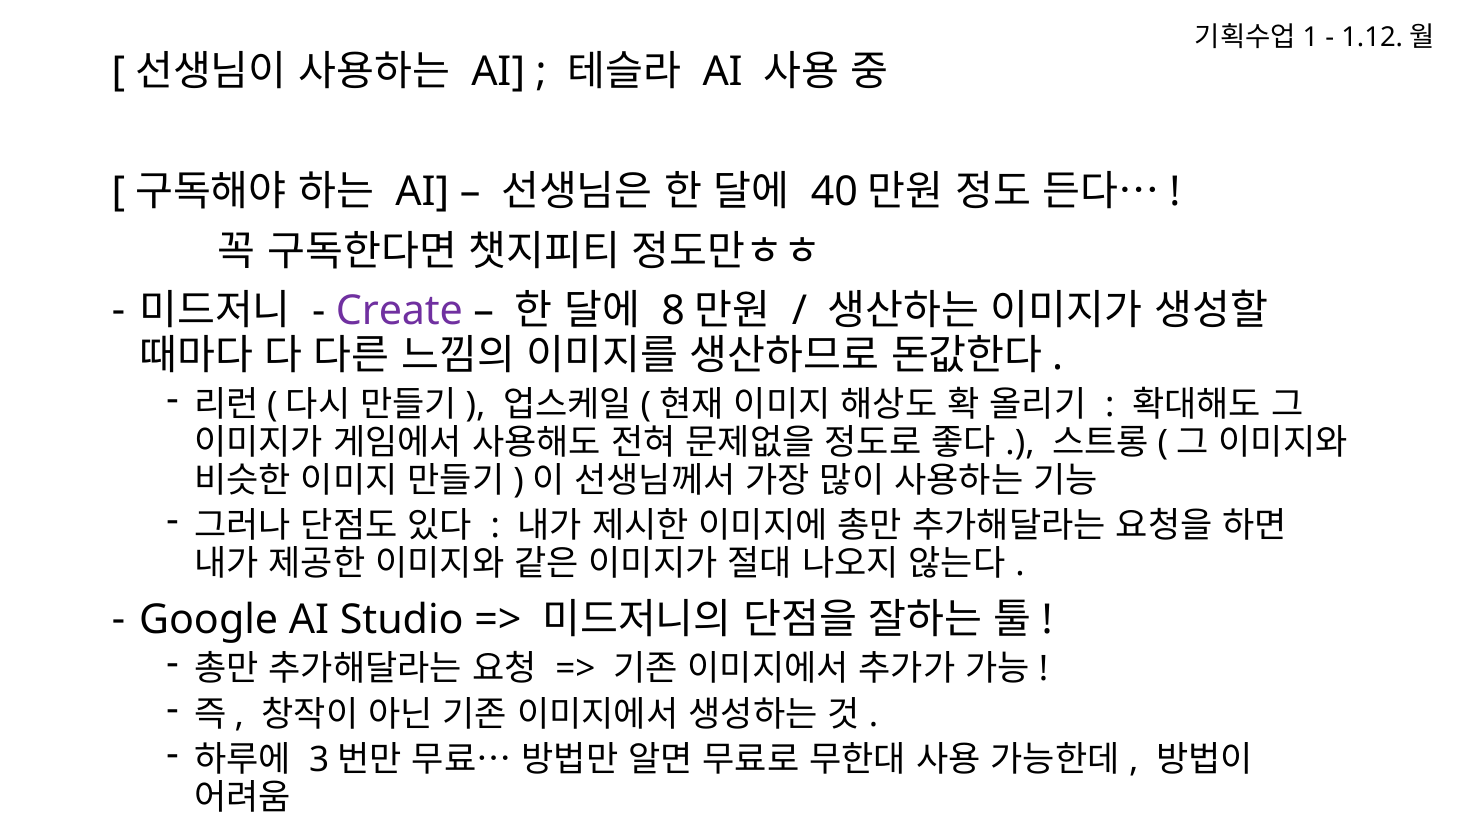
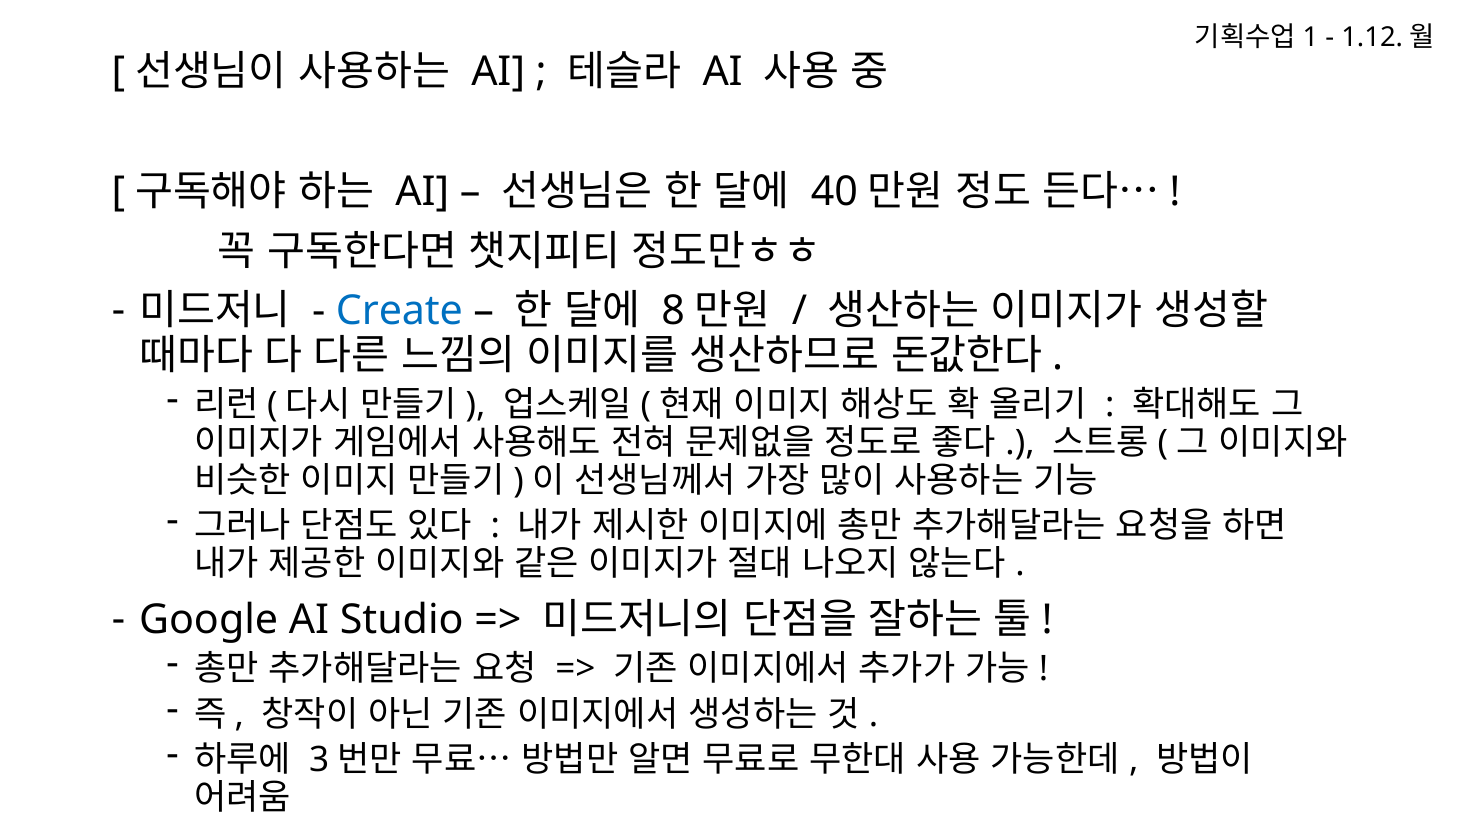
Create colour: purple -> blue (399, 311)
